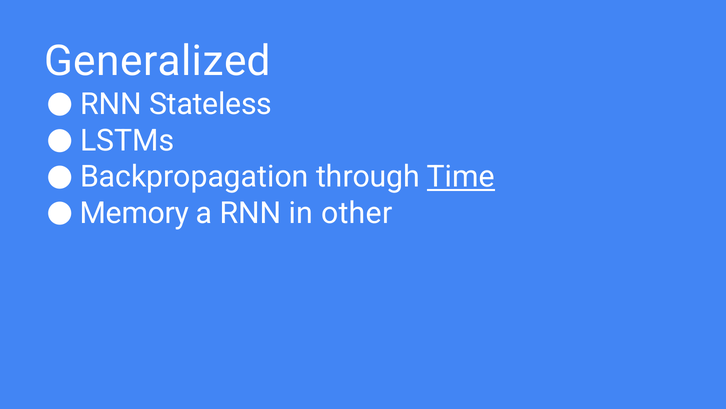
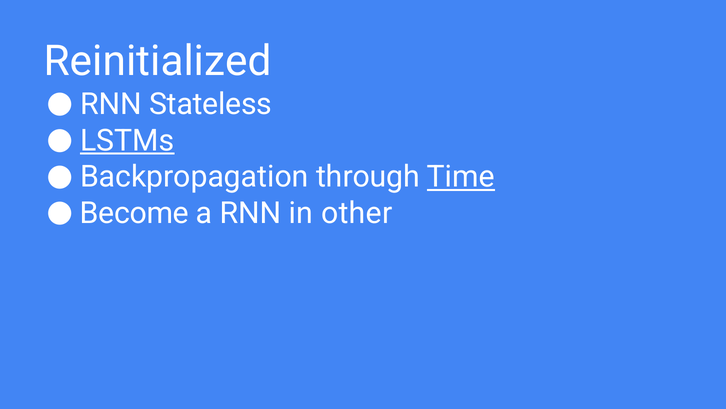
Generalized: Generalized -> Reinitialized (158, 61)
LSTMs underline: none -> present (127, 140)
Memory: Memory -> Become (134, 213)
